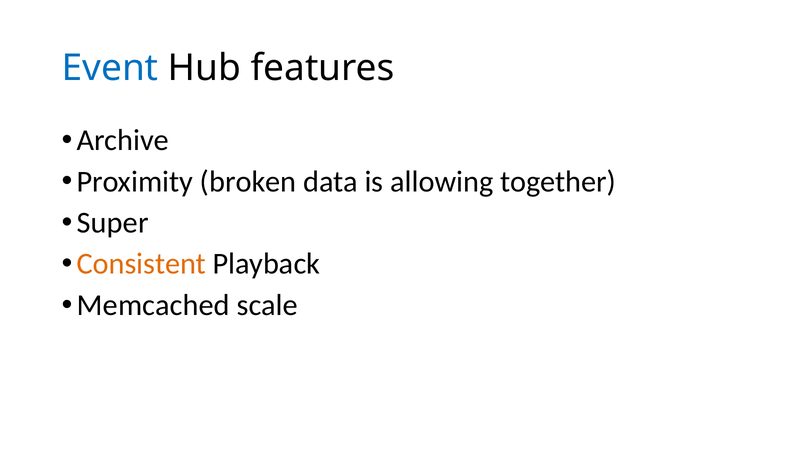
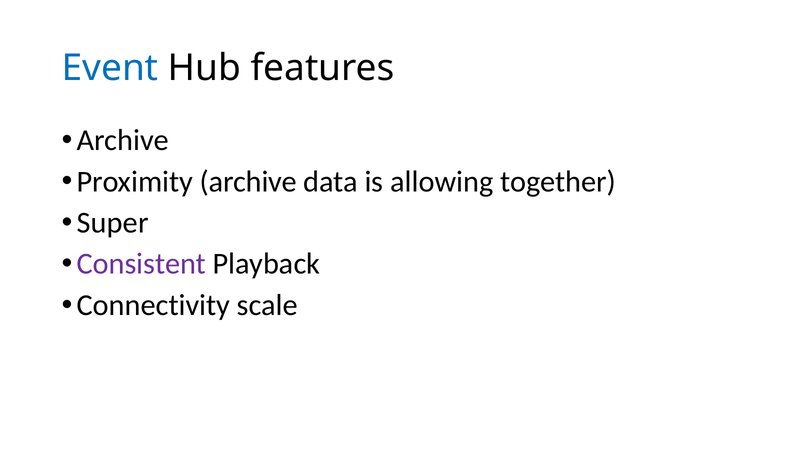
Proximity broken: broken -> archive (248, 182)
Consistent colour: orange -> purple (141, 264)
Memcached: Memcached -> Connectivity (153, 305)
